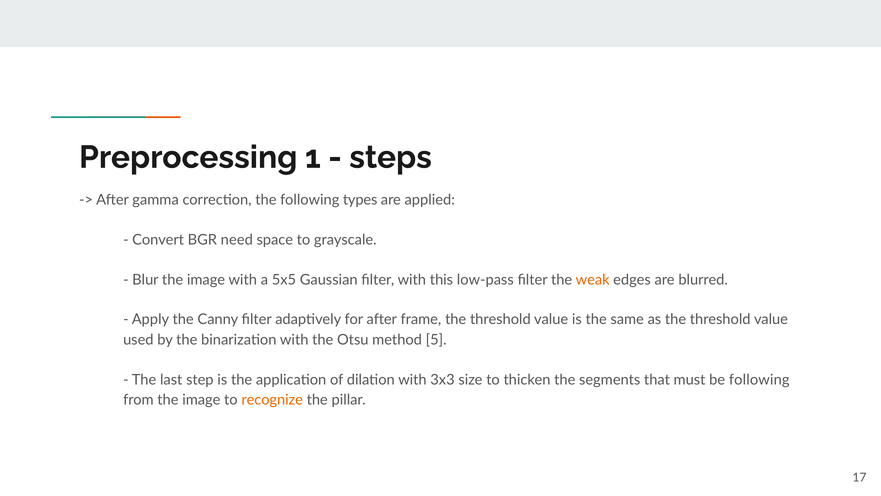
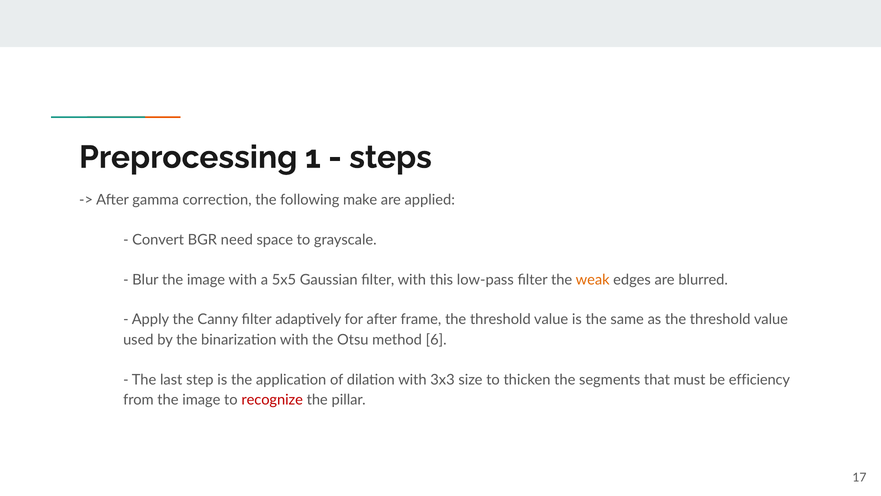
types: types -> make (360, 200)
5: 5 -> 6 (436, 340)
be following: following -> efficiency (759, 379)
recognize colour: orange -> red (272, 400)
